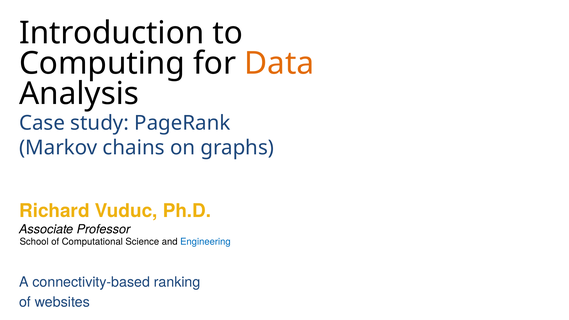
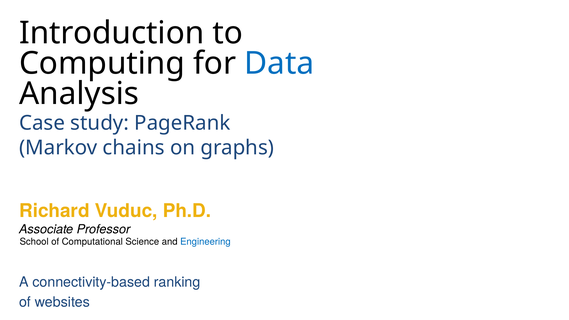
Data colour: orange -> blue (279, 63)
